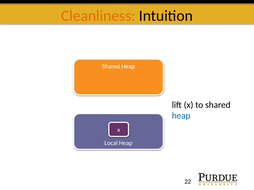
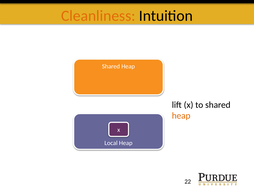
heap colour: blue -> orange (181, 116)
